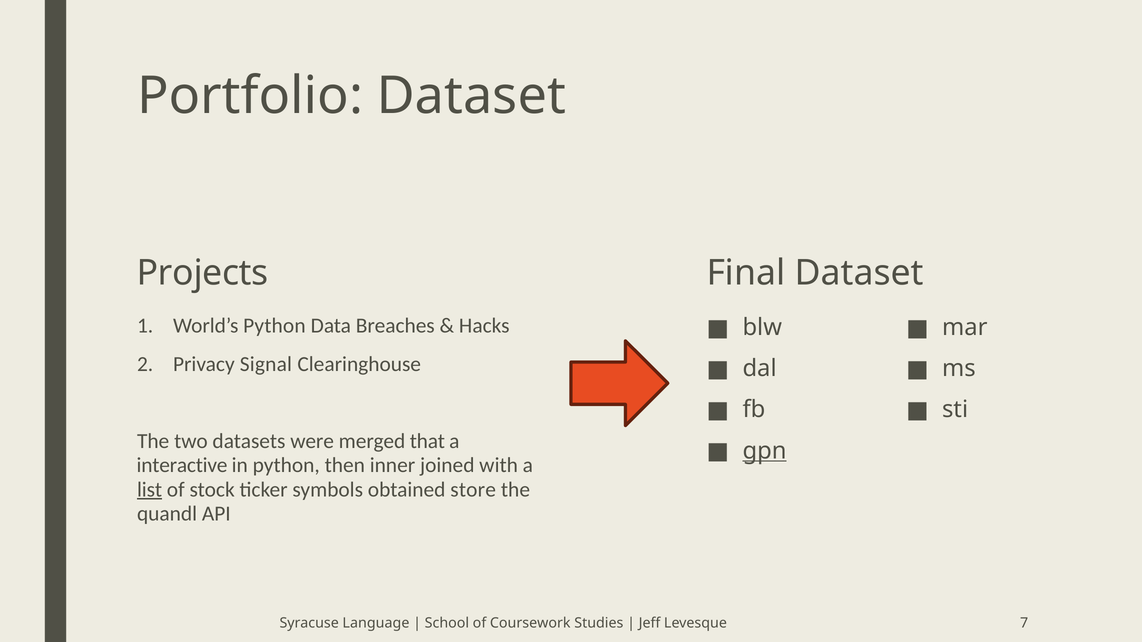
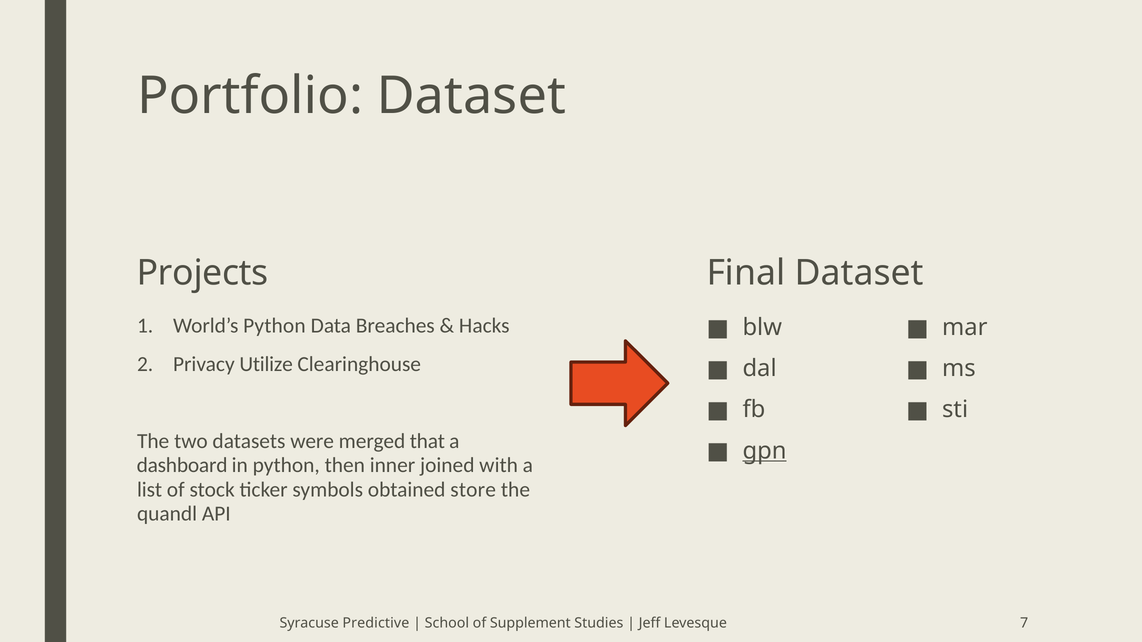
Signal: Signal -> Utilize (266, 365)
interactive: interactive -> dashboard (182, 466)
list underline: present -> none (150, 490)
Language: Language -> Predictive (376, 623)
Coursework: Coursework -> Supplement (530, 623)
